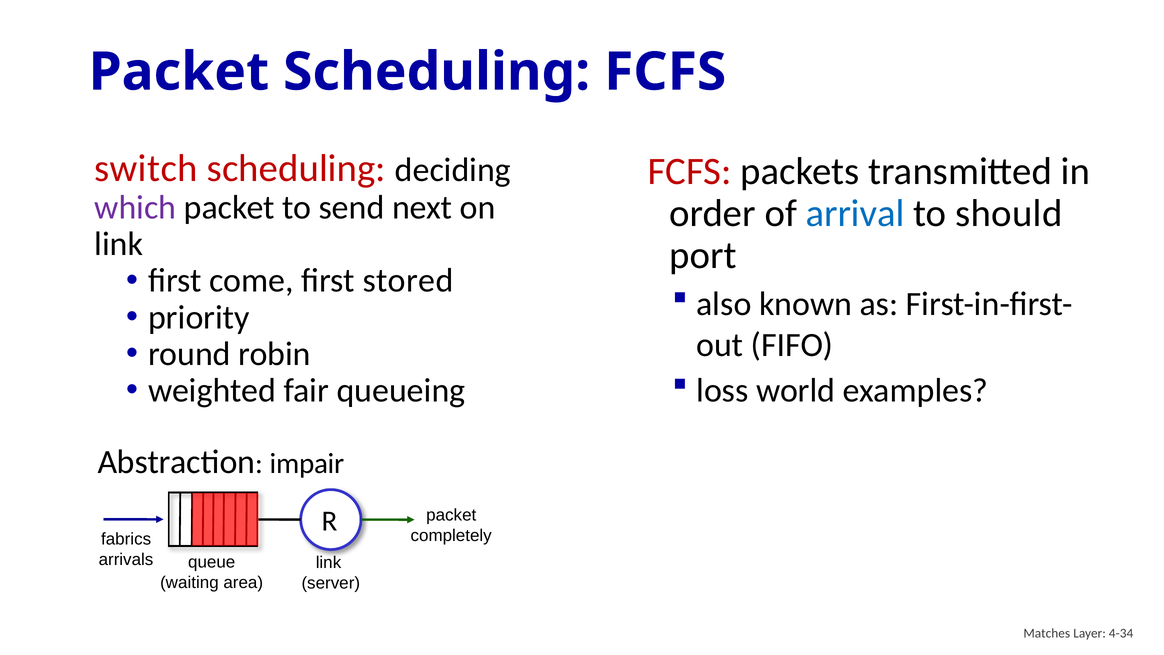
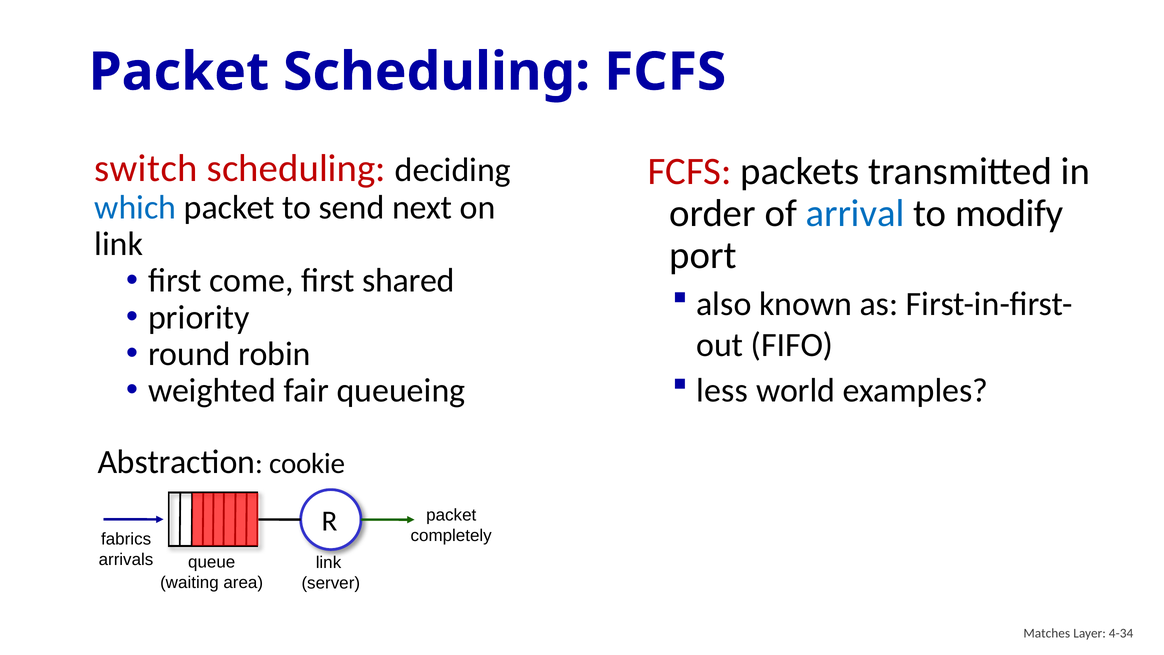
which colour: purple -> blue (135, 207)
should: should -> modify (1009, 213)
stored: stored -> shared (408, 281)
loss: loss -> less (722, 390)
impair: impair -> cookie (307, 464)
